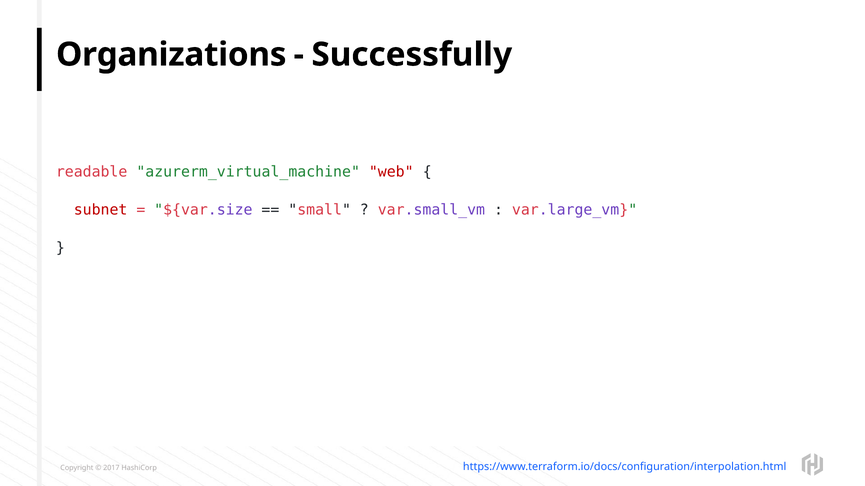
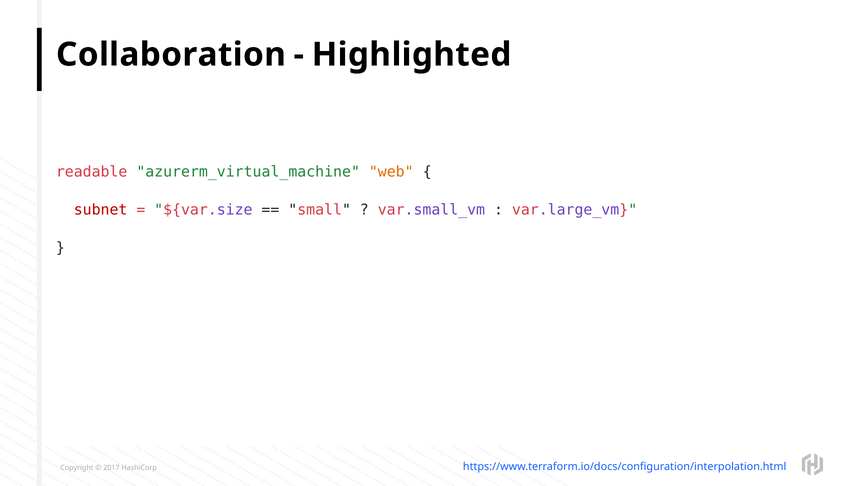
Organizations: Organizations -> Collaboration (171, 55)
Successfully: Successfully -> Highlighted (412, 55)
web colour: red -> orange (391, 172)
